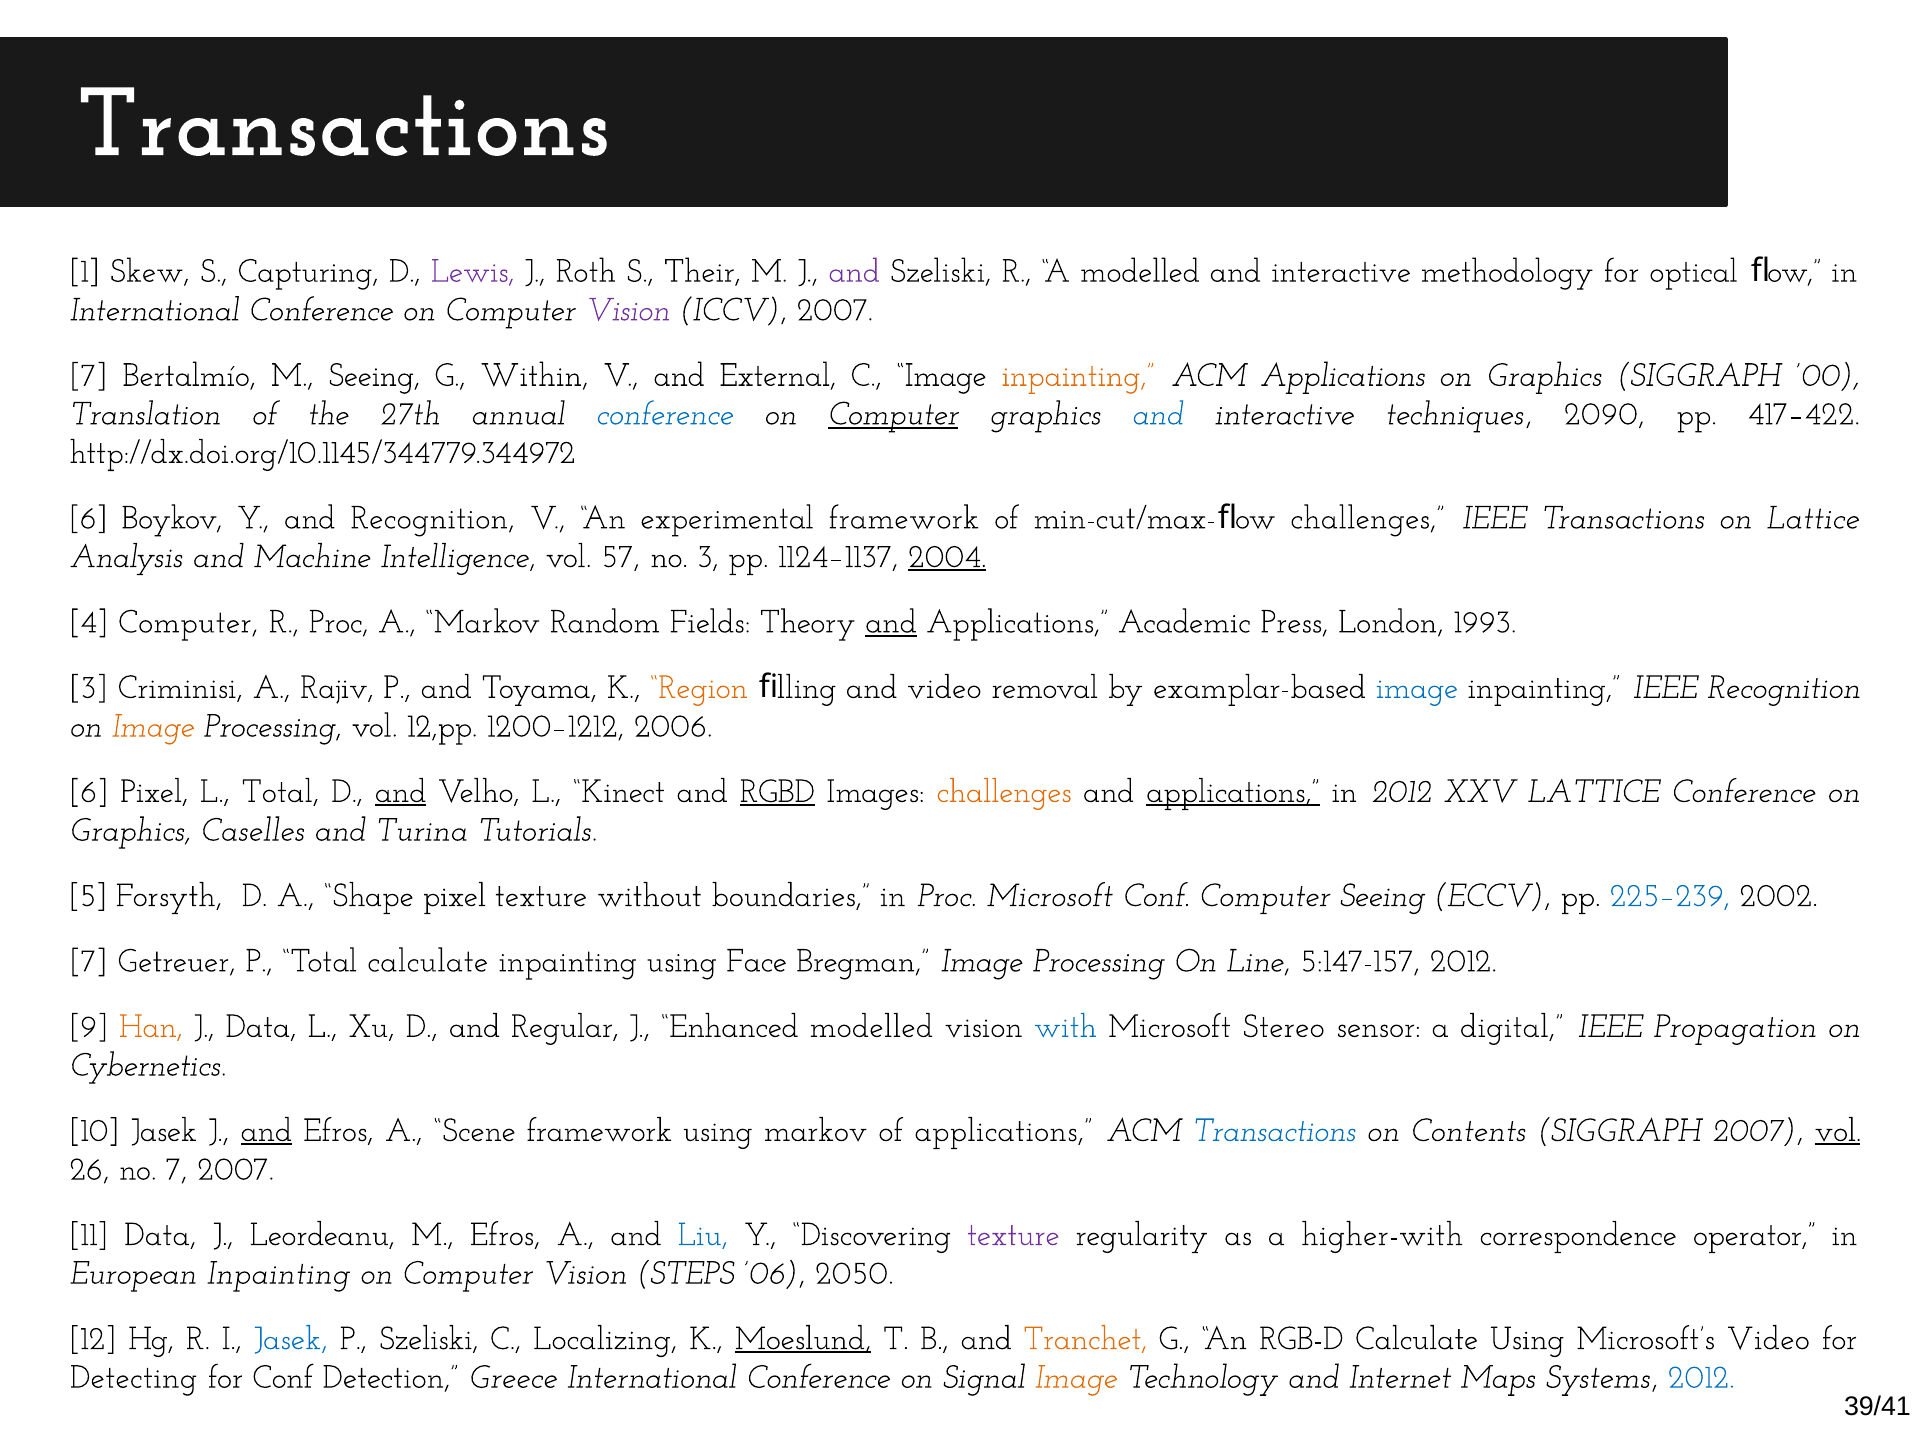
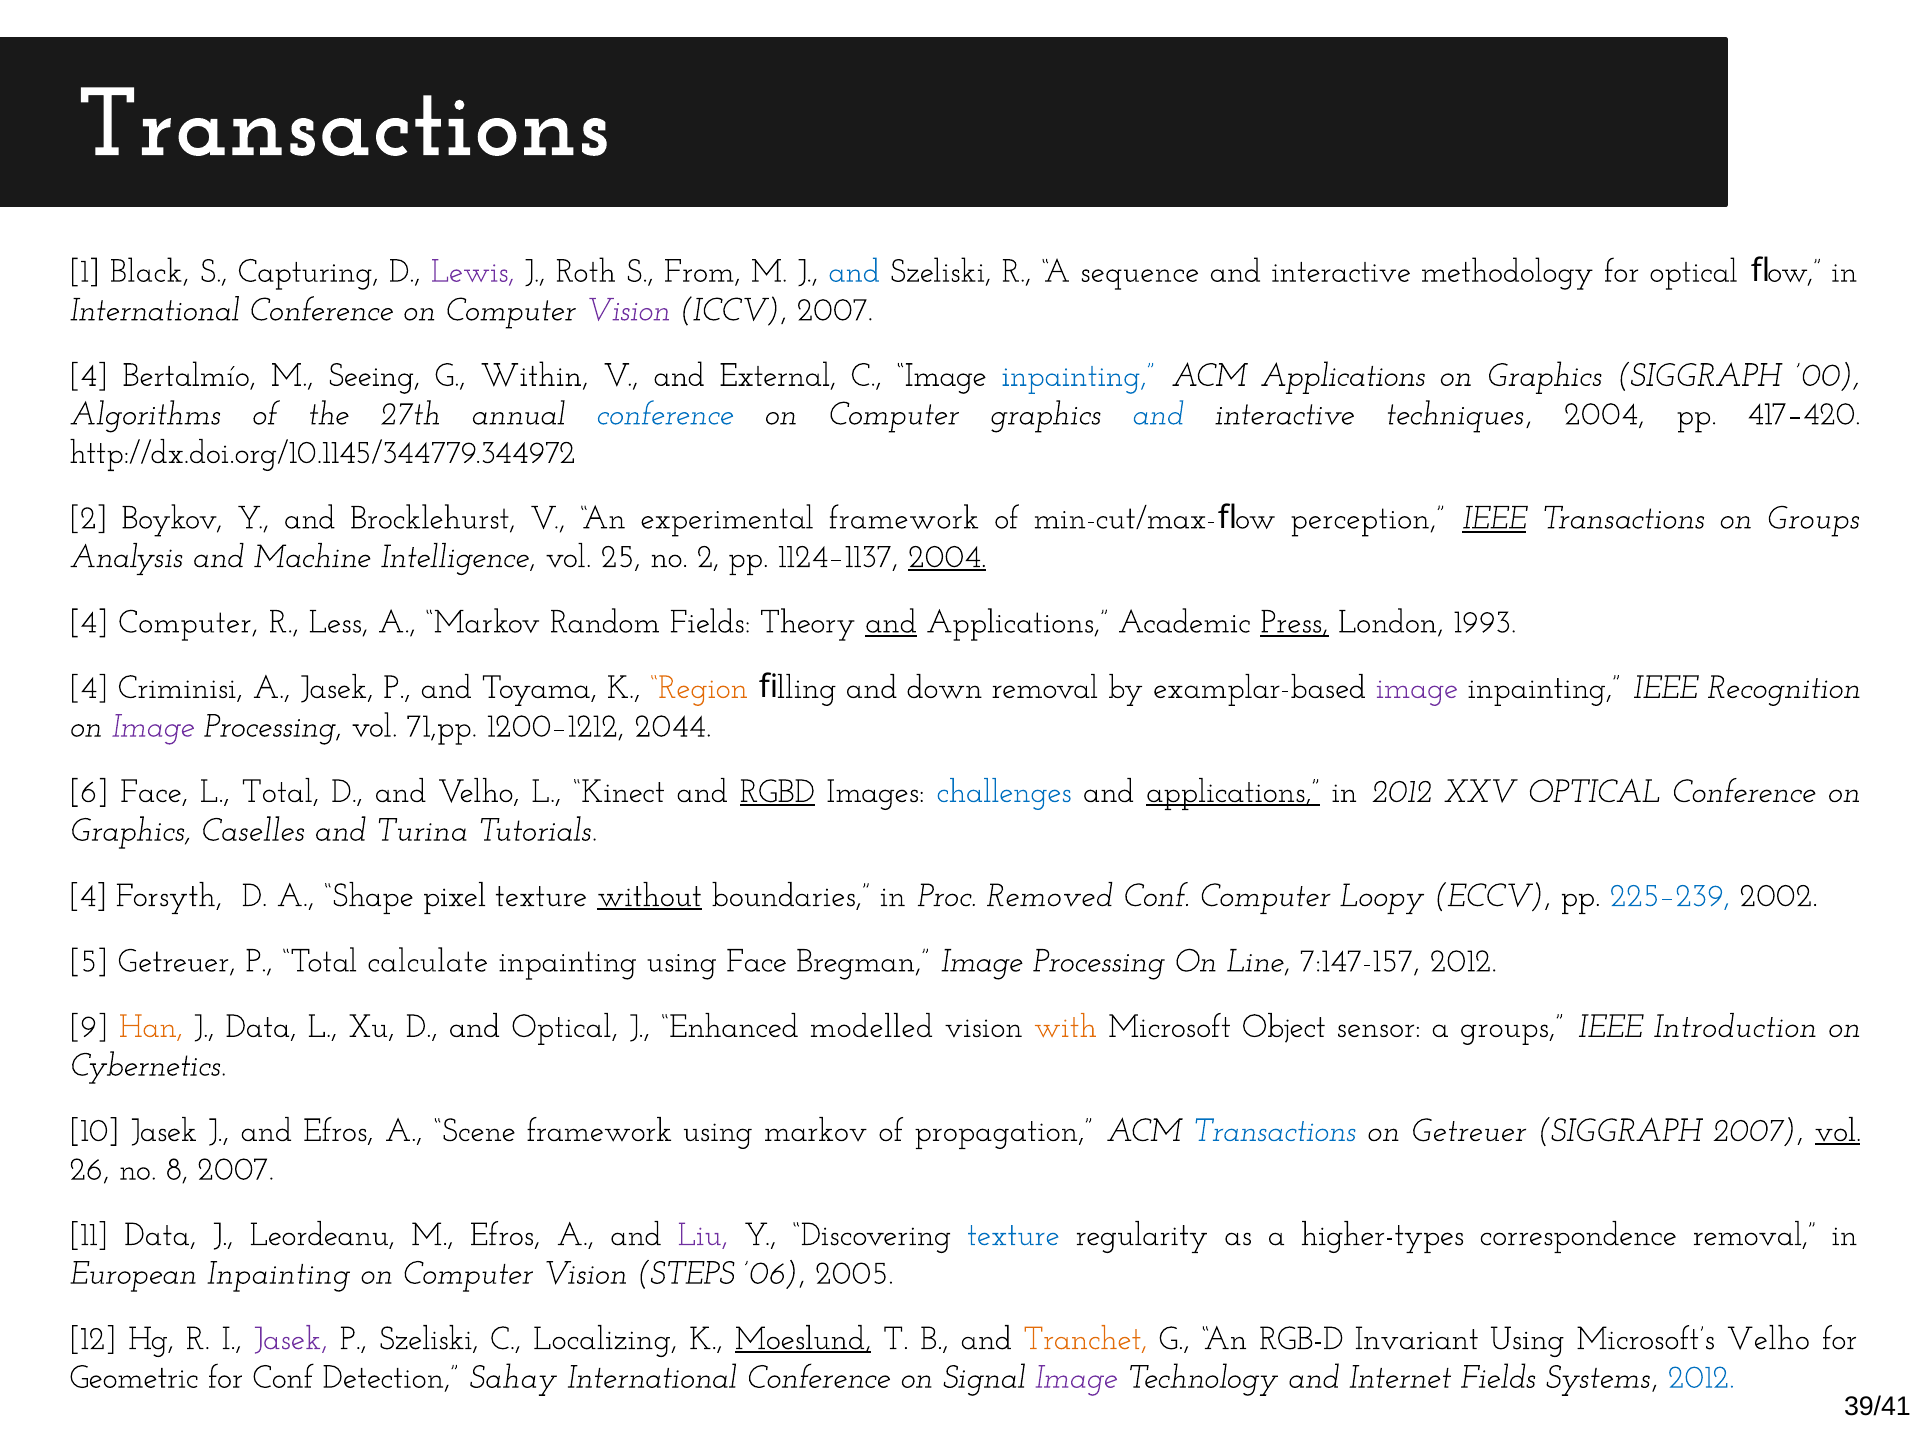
Skew: Skew -> Black (150, 271)
Their: Their -> From (703, 271)
and colour: purple -> blue (854, 271)
A modelled: modelled -> sequence (1140, 271)
7: 7 -> 4 (89, 375)
inpainting colour: orange -> blue (1078, 375)
Translation: Translation -> Algorithms (145, 414)
Computer underline: present -> none (893, 414)
techniques 2090: 2090 -> 2004 (1604, 414)
417–422: 417–422 -> 417–420 (1804, 414)
6: 6 -> 2 (88, 518)
and Recognition: Recognition -> Brocklehurst (433, 518)
challenges: challenges -> perception (1368, 518)
IEEE underline: none -> present (1494, 518)
on Lattice: Lattice -> Groups (1813, 518)
57: 57 -> 25 (621, 556)
no 3: 3 -> 2 (708, 556)
R Proc: Proc -> Less (339, 622)
Press underline: none -> present (1294, 622)
3: 3 -> 4 (89, 687)
A Rajiv: Rajiv -> Jasek (337, 687)
and video: video -> down (944, 687)
image colour: blue -> purple (1417, 687)
Image colour: orange -> purple (153, 726)
12,pp: 12,pp -> 71,pp (442, 726)
2006: 2006 -> 2044 (673, 726)
6 Pixel: Pixel -> Face (154, 791)
and underline: present -> none (401, 791)
challenges colour: orange -> blue (1004, 791)
XXV LATTICE: LATTICE -> OPTICAL (1593, 791)
5: 5 -> 4 (88, 895)
without underline: none -> present (650, 895)
Proc Microsoft: Microsoft -> Removed (1049, 895)
Computer Seeing: Seeing -> Loopy (1382, 895)
7: 7 -> 5 (89, 961)
5:147-157: 5:147-157 -> 7:147-157 (1360, 961)
and Regular: Regular -> Optical (565, 1026)
with colour: blue -> orange (1065, 1026)
Stereo: Stereo -> Object (1284, 1026)
a digital: digital -> groups (1512, 1026)
Propagation: Propagation -> Introduction (1735, 1026)
and underline: present -> none (266, 1130)
of applications: applications -> propagation (1004, 1130)
on Contents: Contents -> Getreuer (1468, 1130)
no 7: 7 -> 8 (177, 1169)
Liu colour: blue -> purple (703, 1234)
texture colour: purple -> blue (1013, 1234)
higher-with: higher-with -> higher-types (1382, 1234)
correspondence operator: operator -> removal (1754, 1234)
2050: 2050 -> 2005 (854, 1273)
Jasek colour: blue -> purple (291, 1338)
RGB-D Calculate: Calculate -> Invariant (1417, 1338)
Microsoft’s Video: Video -> Velho (1768, 1338)
Detecting: Detecting -> Geometric (134, 1377)
Greece: Greece -> Sahay (513, 1377)
Image colour: orange -> purple (1076, 1377)
Internet Maps: Maps -> Fields (1498, 1377)
